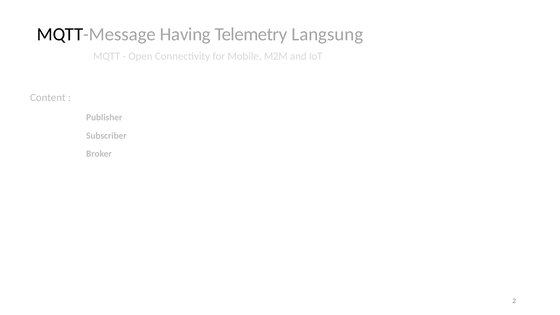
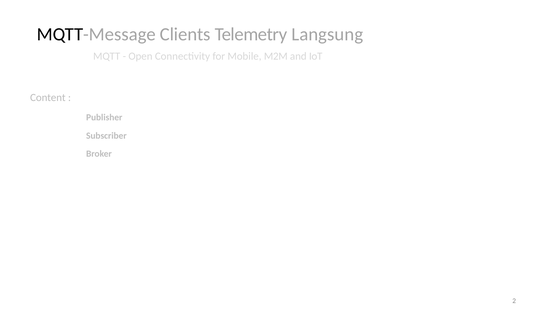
Having: Having -> Clients (185, 34)
